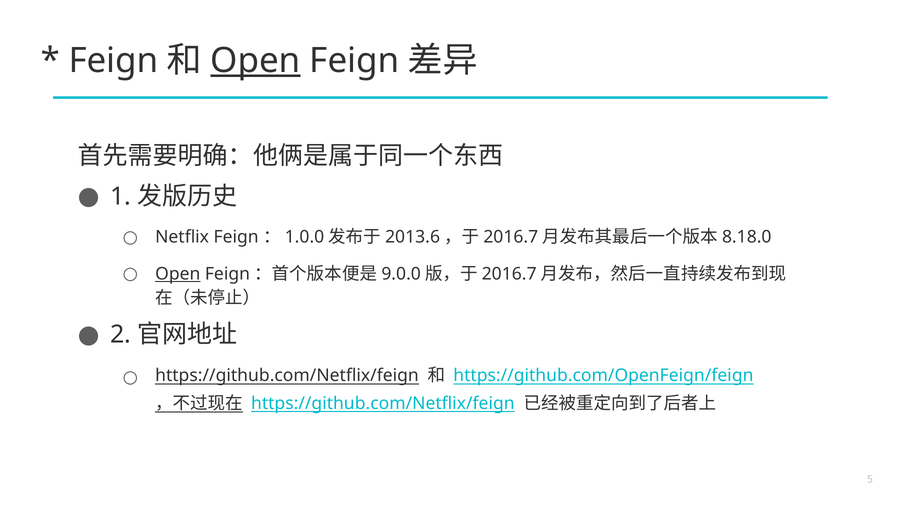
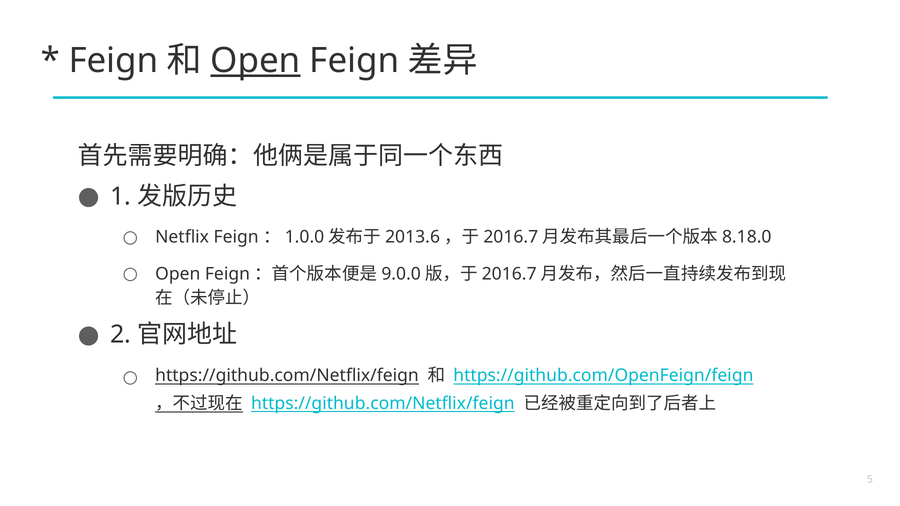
Open underline: present -> none (178, 274)
